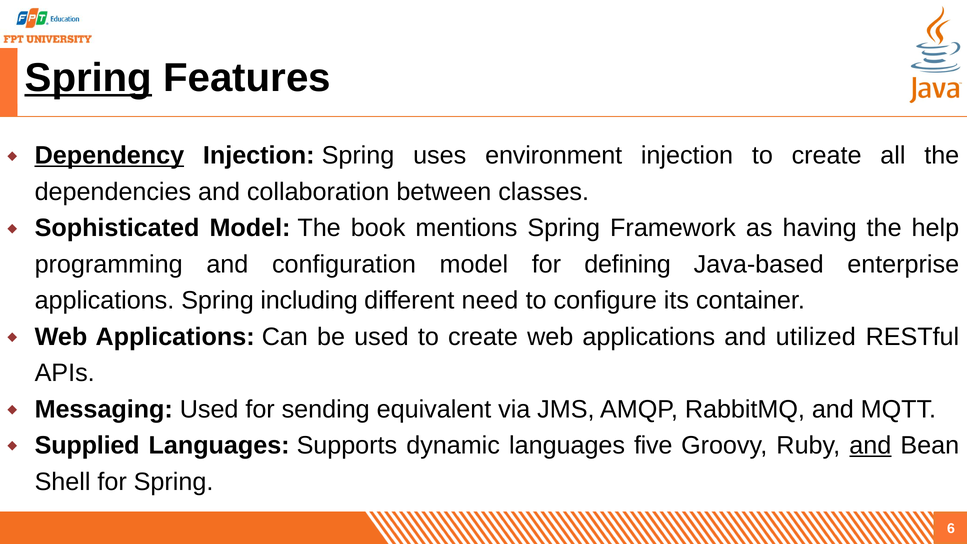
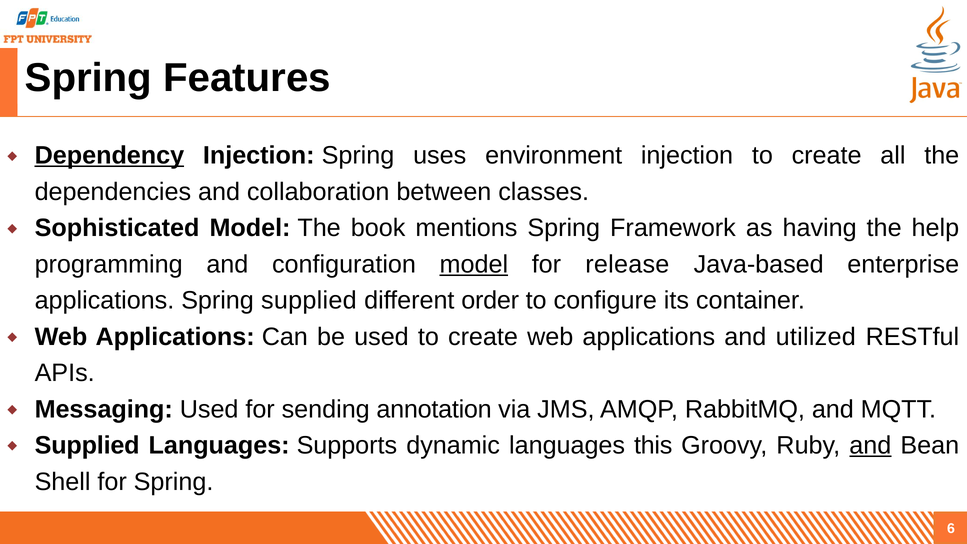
Spring underline: present -> none (88, 78)
model underline: none -> present (474, 264)
defining: defining -> release (627, 264)
Spring including: including -> supplied (309, 301)
need: need -> order (490, 301)
equivalent: equivalent -> annotation (434, 409)
five: five -> this (653, 445)
